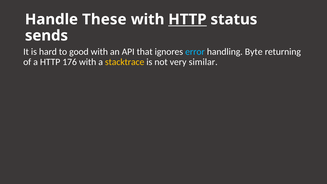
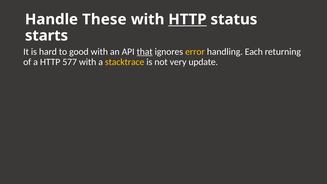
sends: sends -> starts (47, 36)
that underline: none -> present (145, 52)
error colour: light blue -> yellow (195, 52)
Byte: Byte -> Each (254, 52)
176: 176 -> 577 (70, 62)
similar: similar -> update (203, 62)
